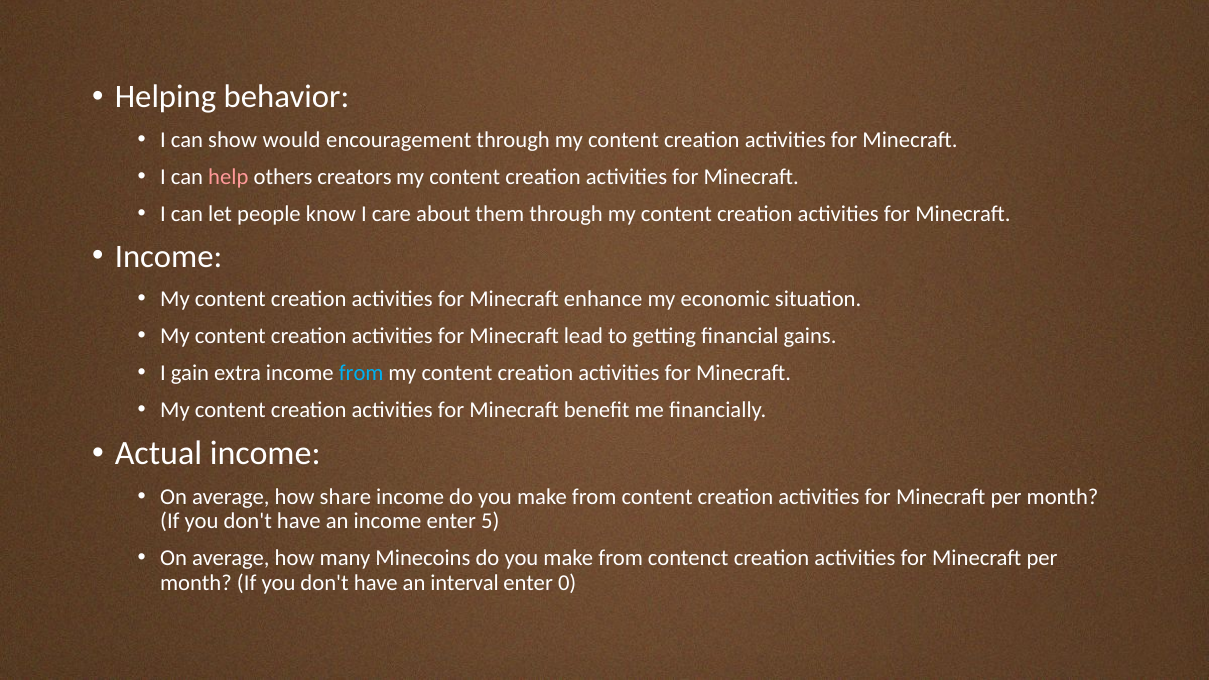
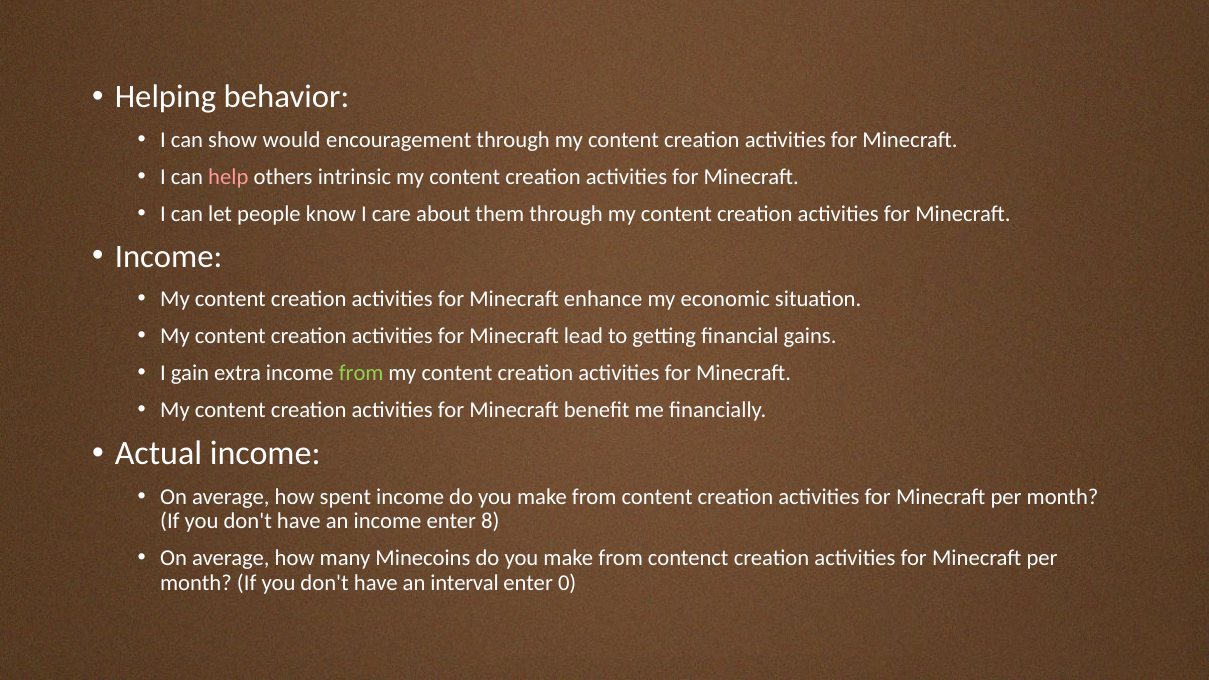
creators: creators -> intrinsic (354, 177)
from colour: light blue -> light green (361, 373)
share: share -> spent (345, 497)
5: 5 -> 8 (490, 521)
